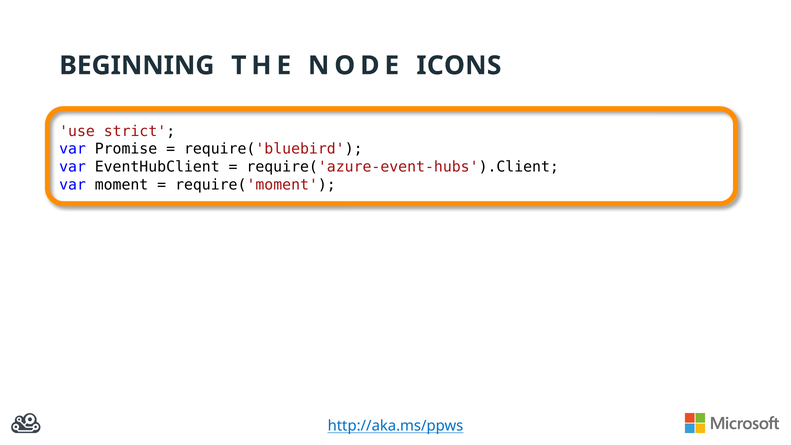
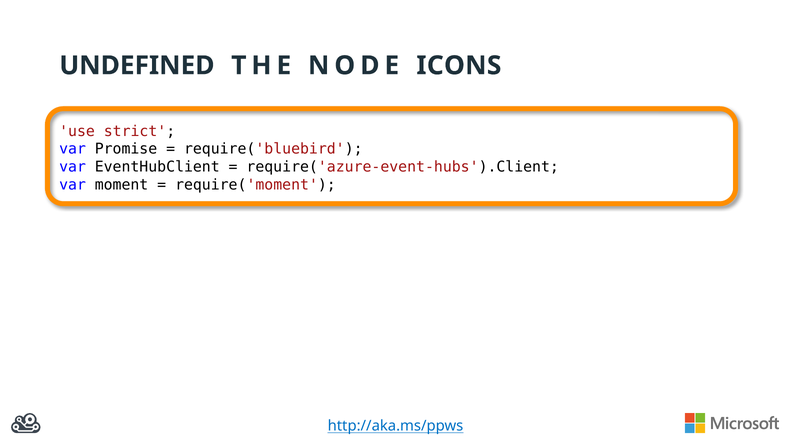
BEGINNING: BEGINNING -> UNDEFINED (137, 66)
